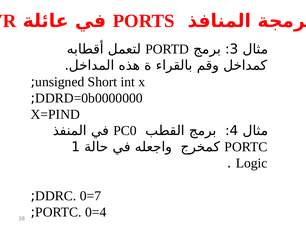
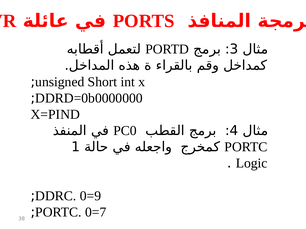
0=7: 0=7 -> 0=9 (90, 196)
0=4: 0=4 -> 0=7 (96, 213)
